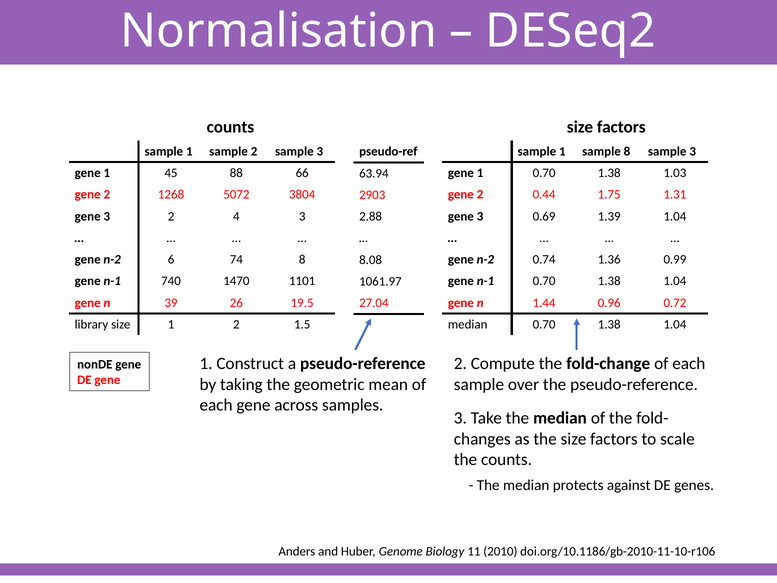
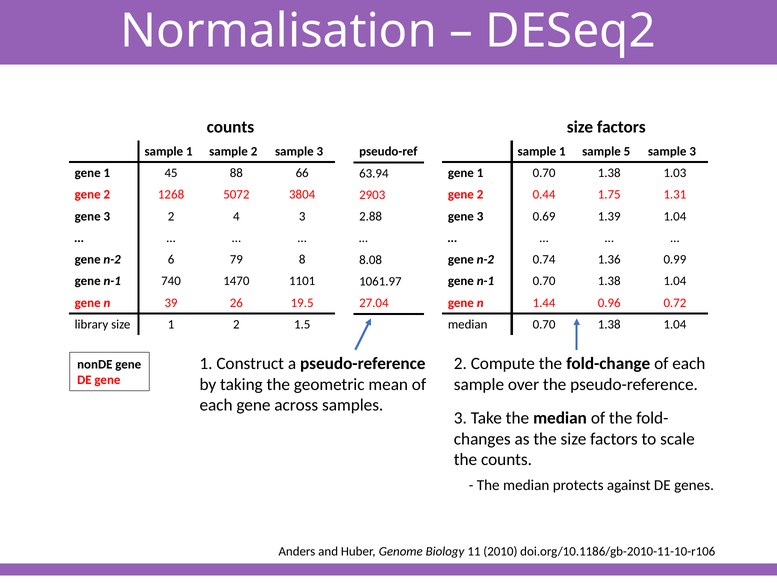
sample 8: 8 -> 5 (627, 151)
74: 74 -> 79 (236, 259)
